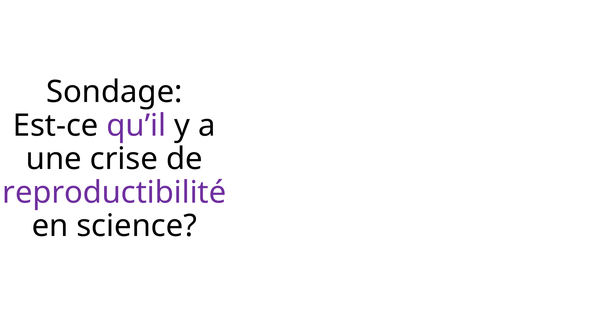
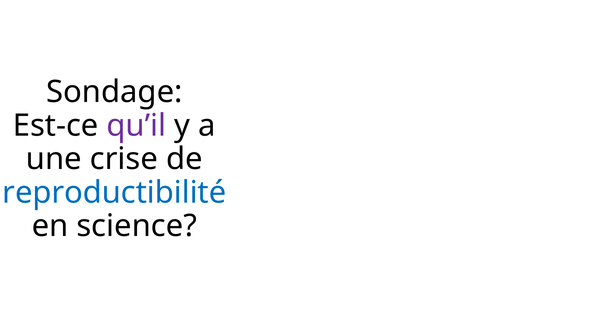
reproductibilité colour: purple -> blue (114, 193)
